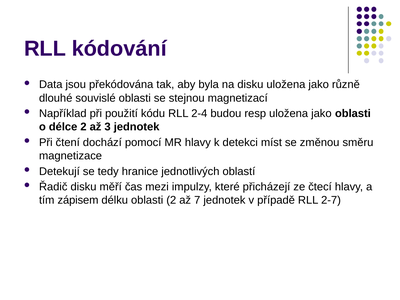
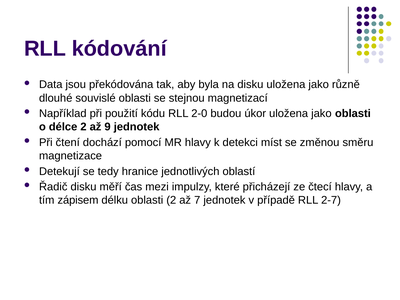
2-4: 2-4 -> 2-0 (199, 114)
resp: resp -> úkor (255, 114)
3: 3 -> 9 (108, 127)
